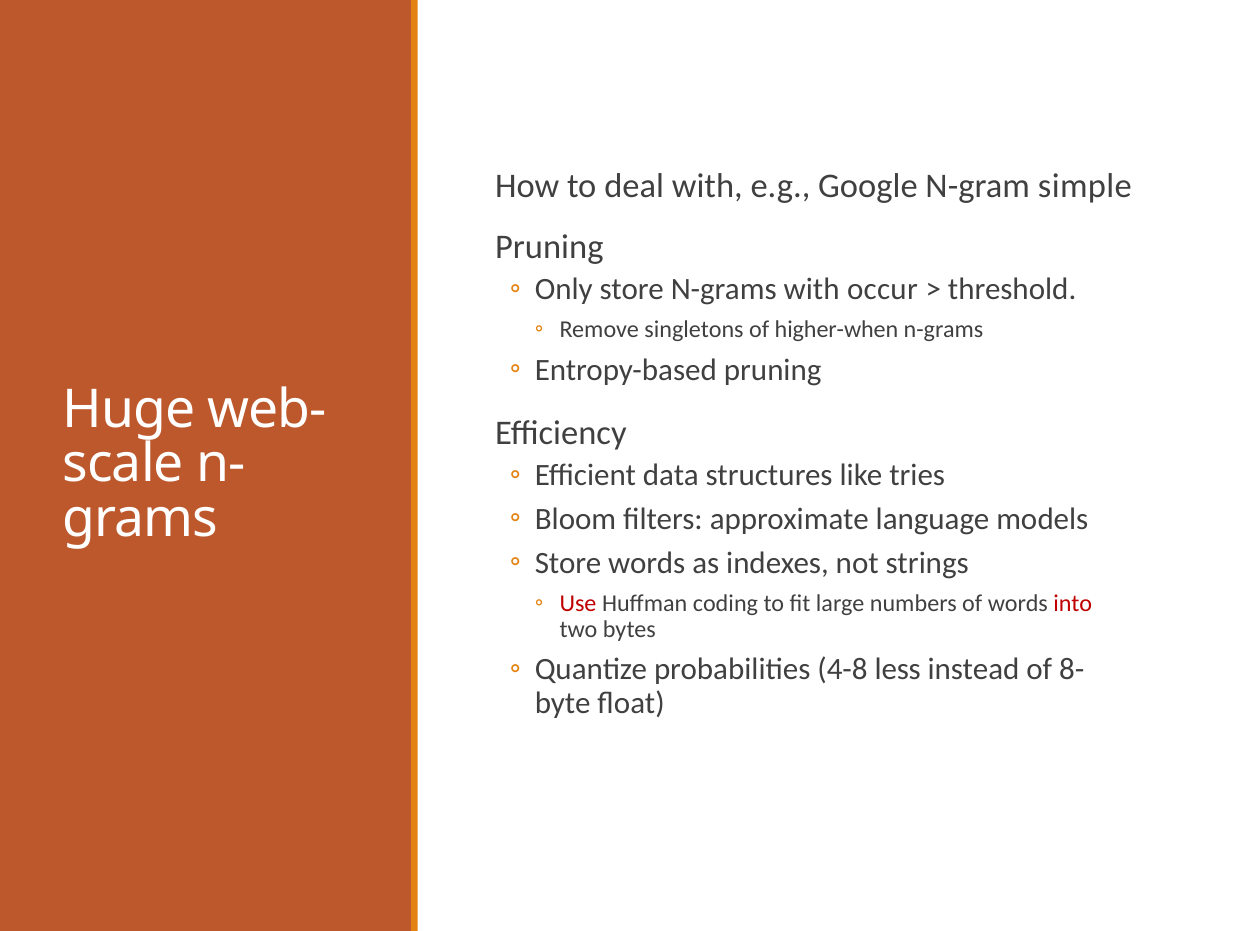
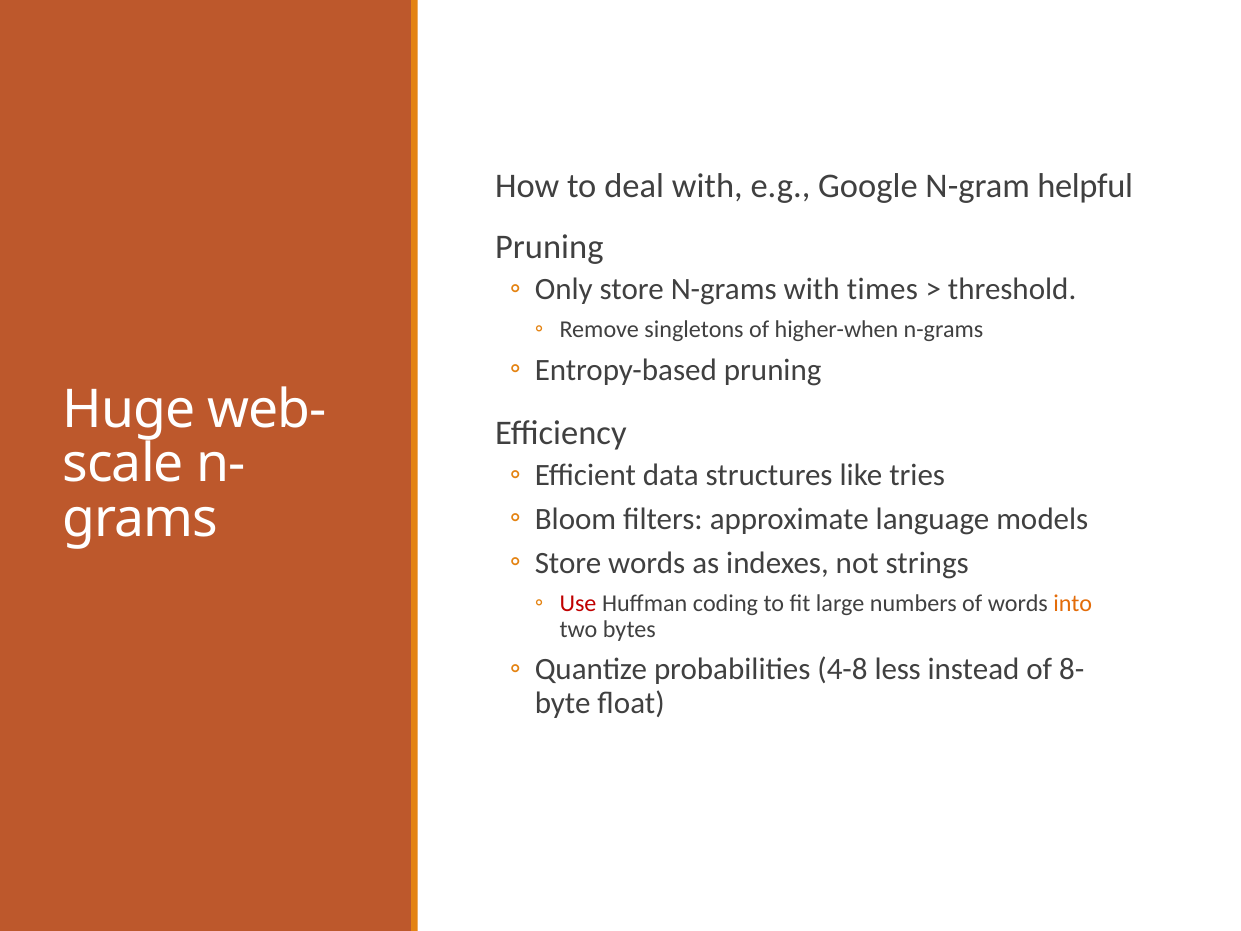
simple: simple -> helpful (1085, 186)
occur: occur -> times (882, 289)
into colour: red -> orange (1073, 603)
